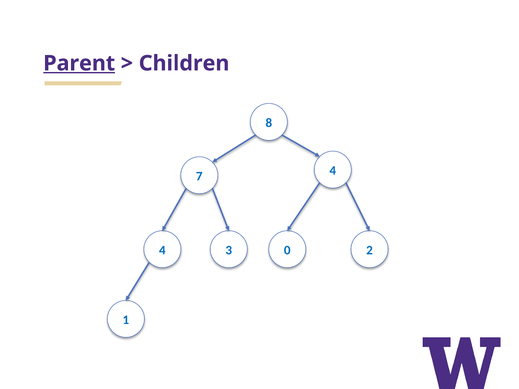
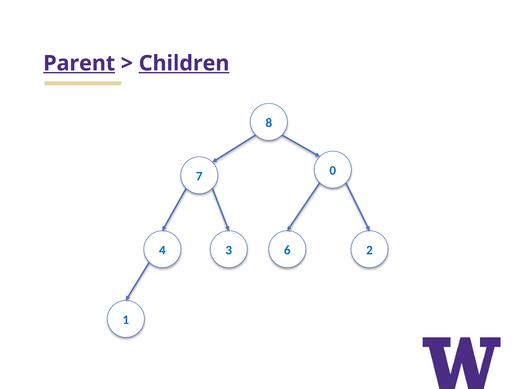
Children underline: none -> present (184, 63)
7 4: 4 -> 0 (333, 171)
0: 0 -> 6 (287, 250)
